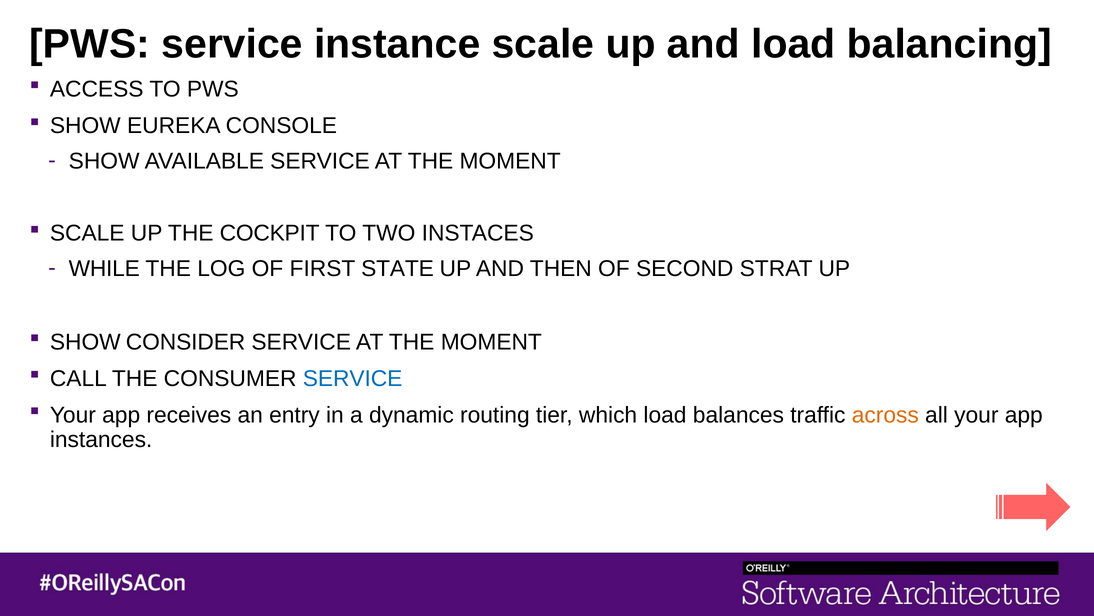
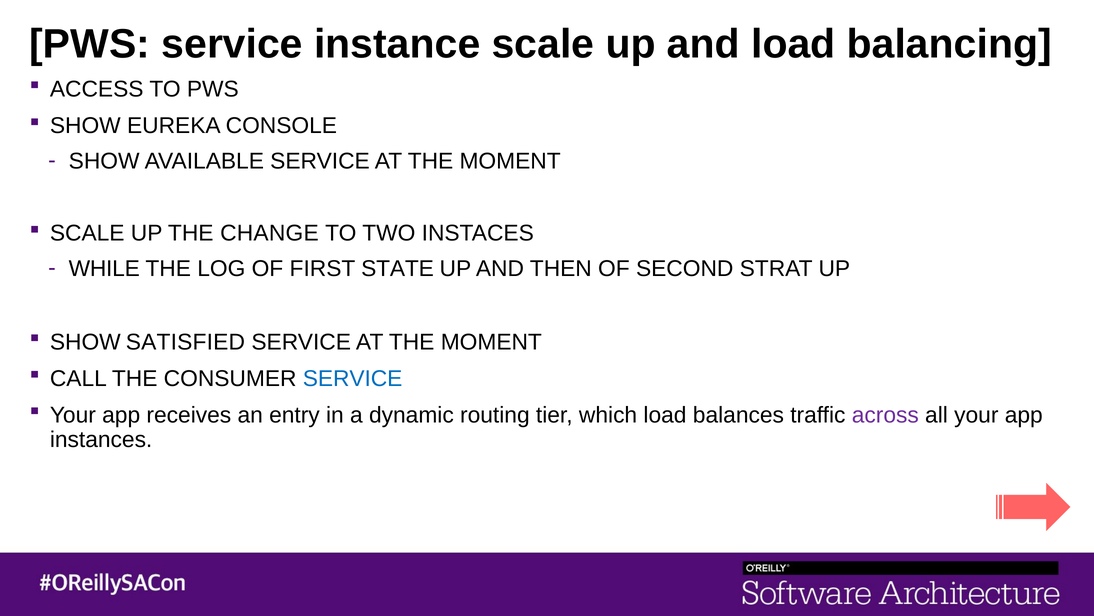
COCKPIT: COCKPIT -> CHANGE (269, 233)
CONSIDER: CONSIDER -> SATISFIED (185, 342)
across colour: orange -> purple (885, 415)
